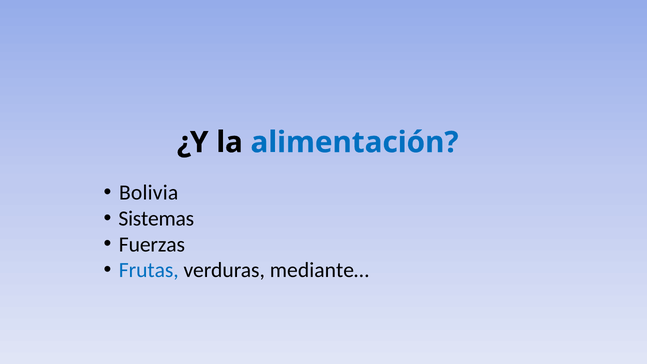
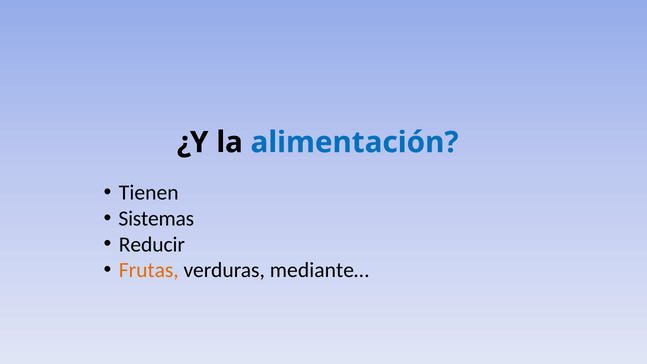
Bolivia: Bolivia -> Tienen (149, 193)
Fuerzas: Fuerzas -> Reducir (152, 244)
Frutas colour: blue -> orange (149, 270)
